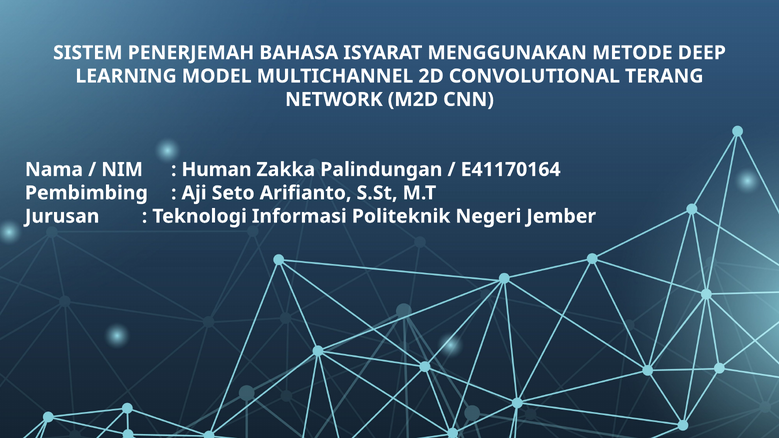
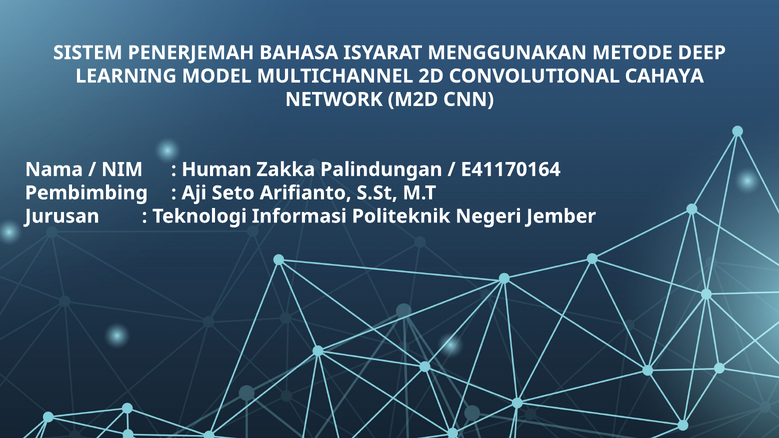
TERANG: TERANG -> CAHAYA (664, 76)
